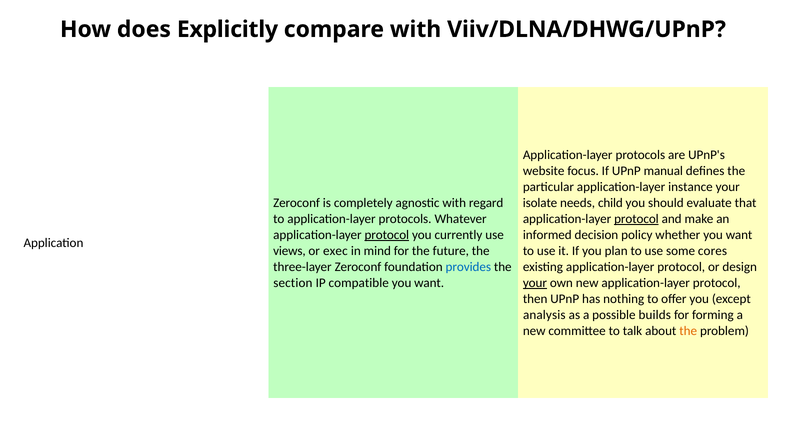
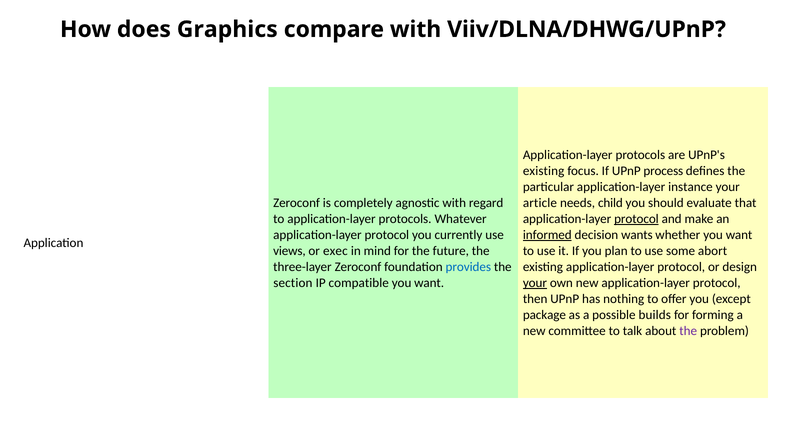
Explicitly: Explicitly -> Graphics (227, 29)
website: website -> existing (544, 171)
manual: manual -> process (663, 171)
isolate: isolate -> article (540, 203)
protocol underline: present -> none (387, 235)
informed underline: none -> present (547, 235)
policy: policy -> wants (637, 235)
cores: cores -> abort (713, 251)
analysis: analysis -> package (544, 315)
the colour: orange -> purple (688, 331)
